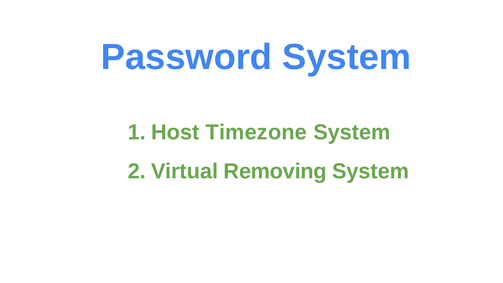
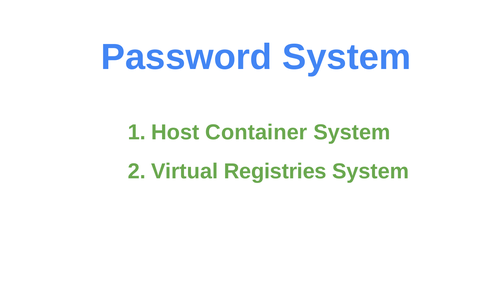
Timezone: Timezone -> Container (256, 132)
Removing: Removing -> Registries (275, 171)
